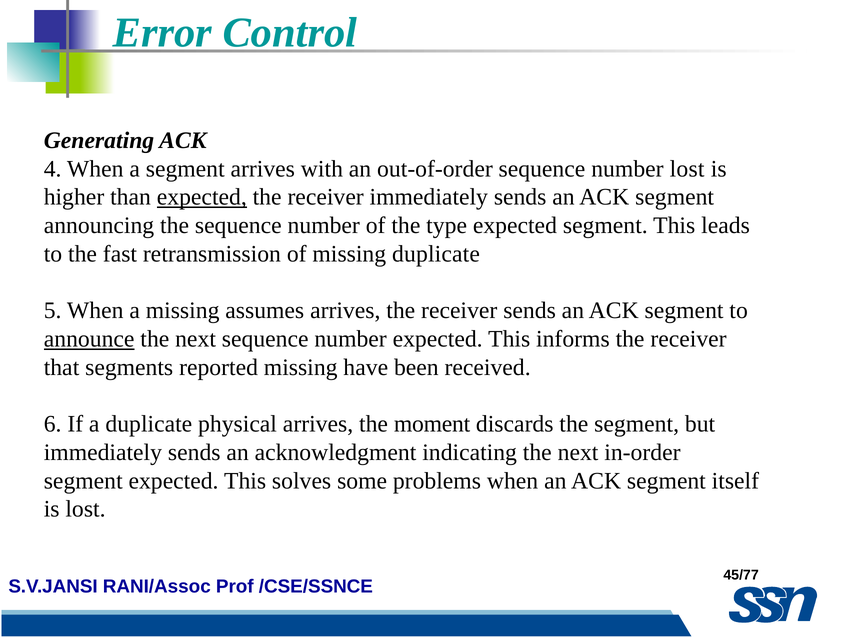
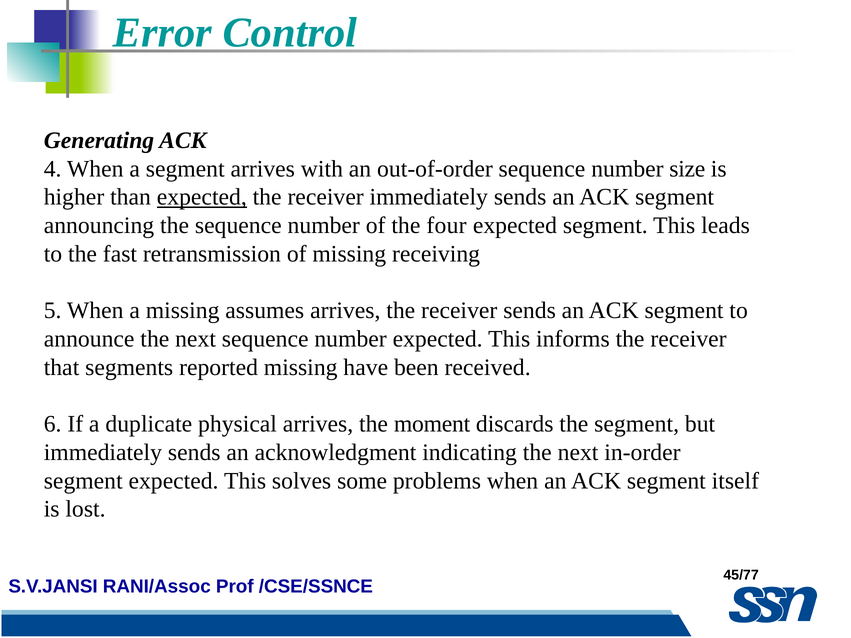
number lost: lost -> size (687, 169)
type: type -> four (447, 226)
missing duplicate: duplicate -> receiving (436, 254)
announce underline: present -> none (89, 339)
